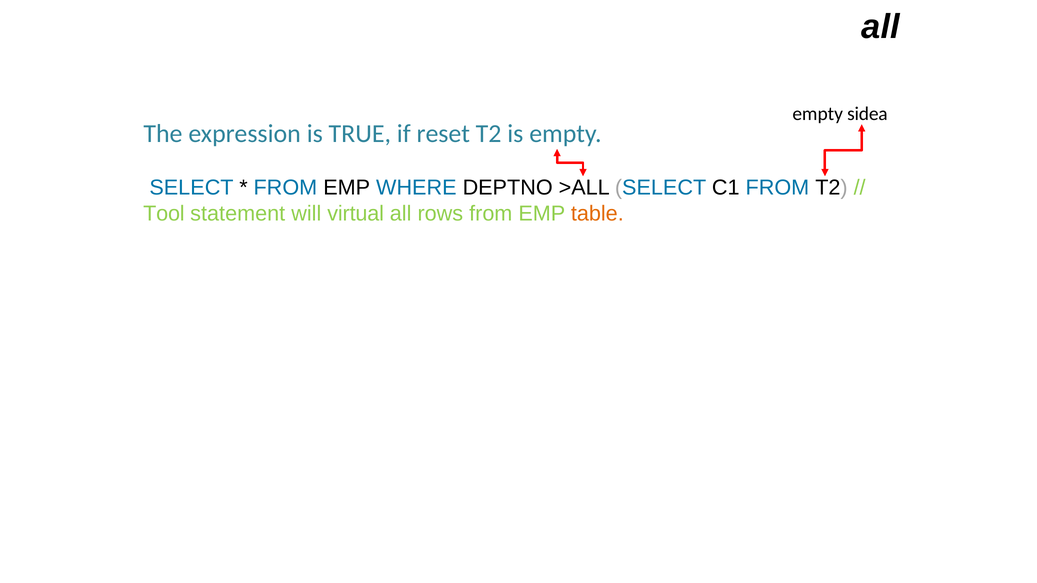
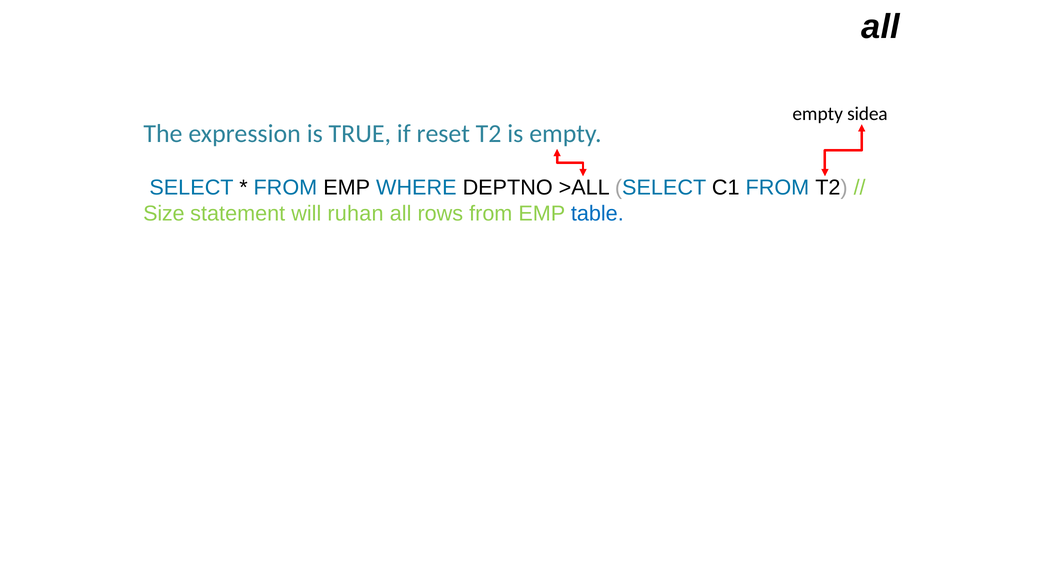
Tool: Tool -> Size (164, 214)
virtual: virtual -> ruhan (355, 214)
table colour: orange -> blue (597, 214)
